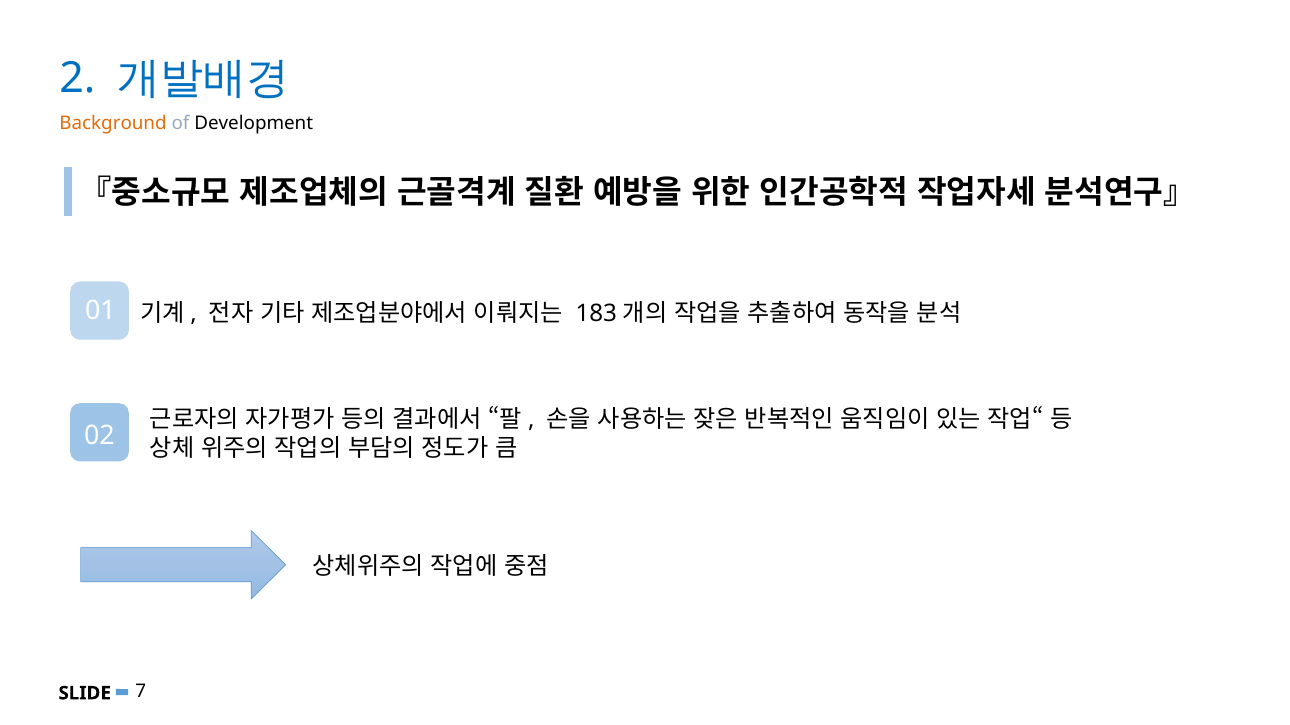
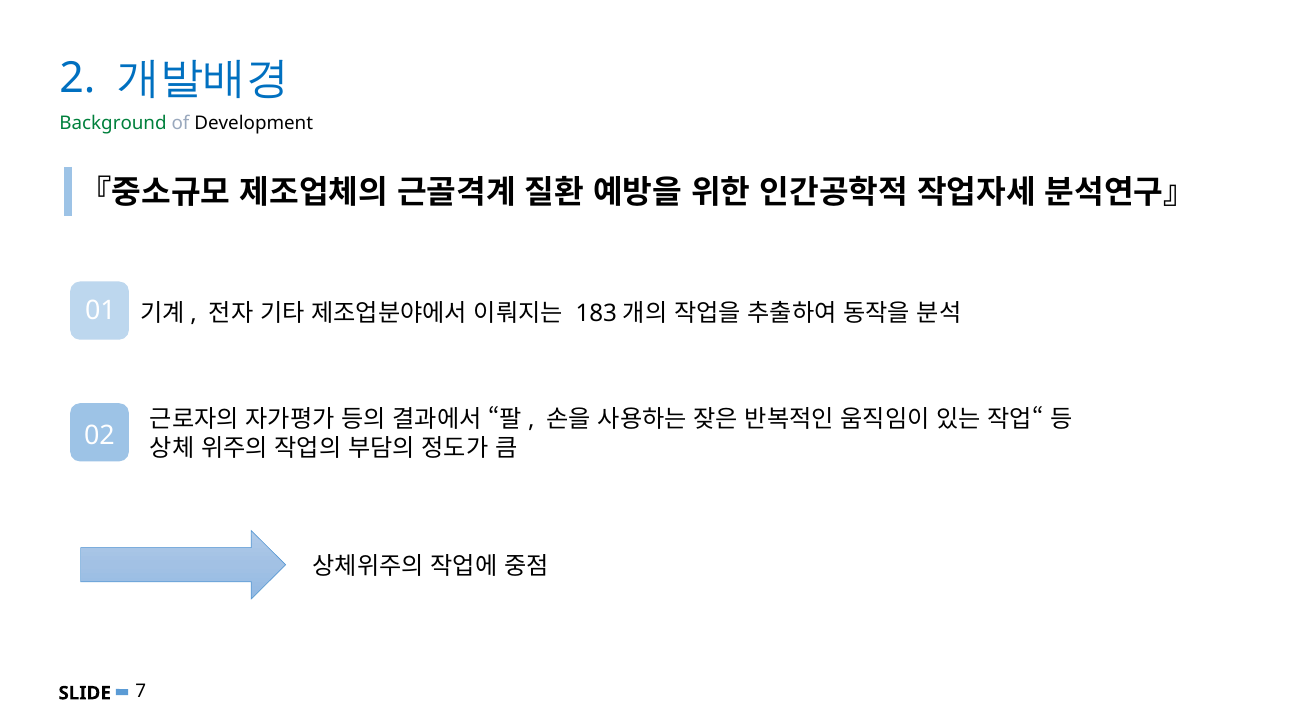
Background colour: orange -> green (113, 123)
